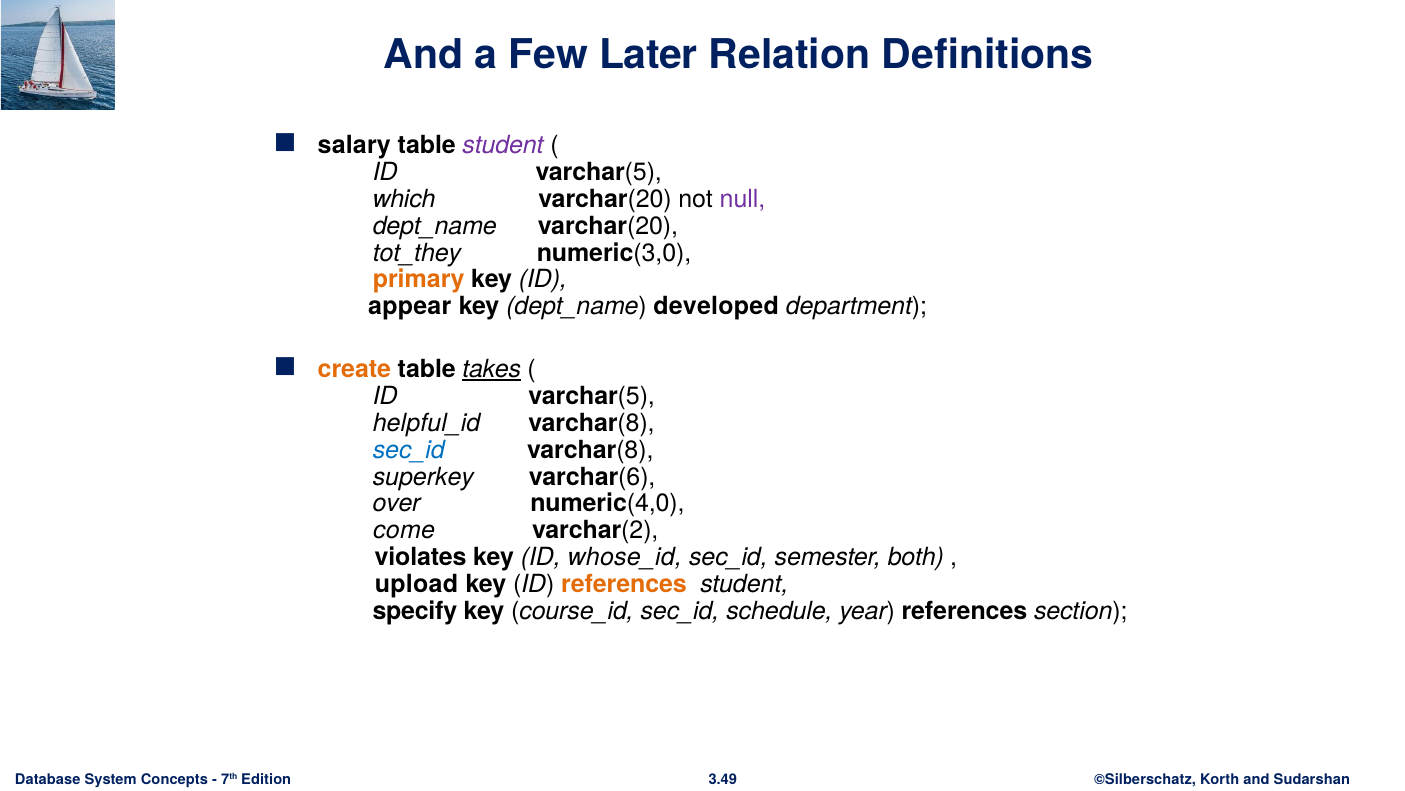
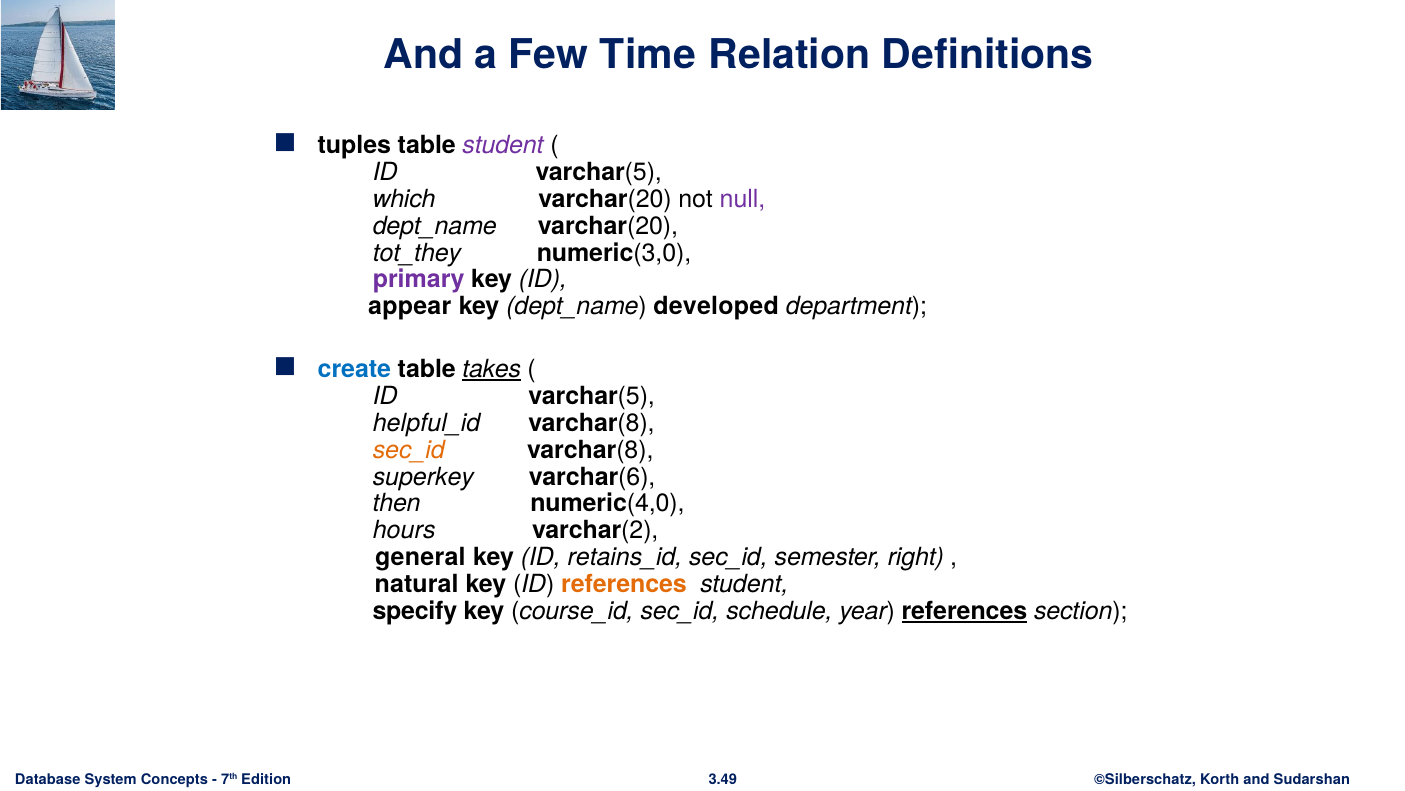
Later: Later -> Time (648, 55)
salary: salary -> tuples (354, 145)
primary colour: orange -> purple (419, 279)
create colour: orange -> blue (354, 369)
sec_id colour: blue -> orange (409, 449)
over: over -> then (397, 503)
come: come -> hours (404, 530)
violates: violates -> general (420, 557)
whose_id: whose_id -> retains_id (625, 557)
both: both -> right (916, 557)
upload: upload -> natural (417, 584)
references underline: none -> present (964, 611)
